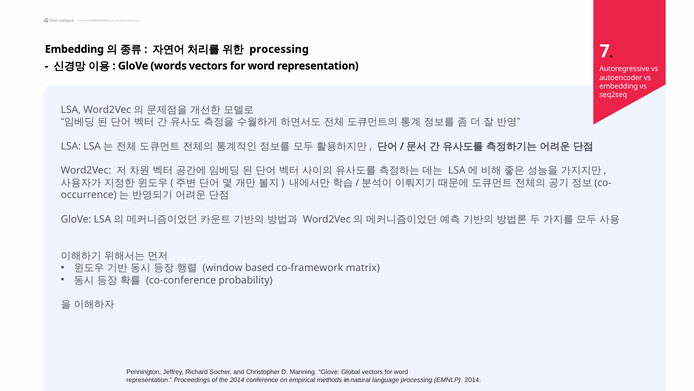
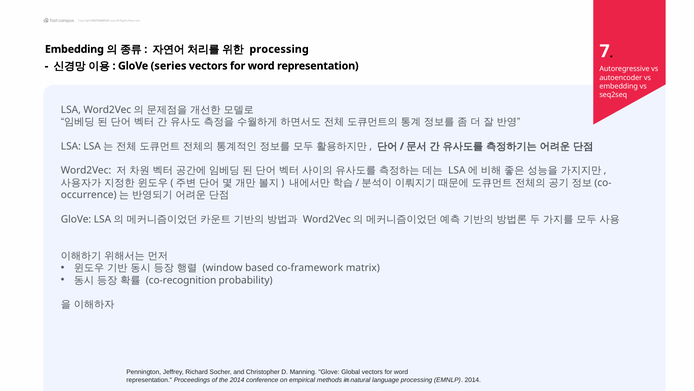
words: words -> series (169, 66)
co-conference: co-conference -> co-recognition (181, 280)
